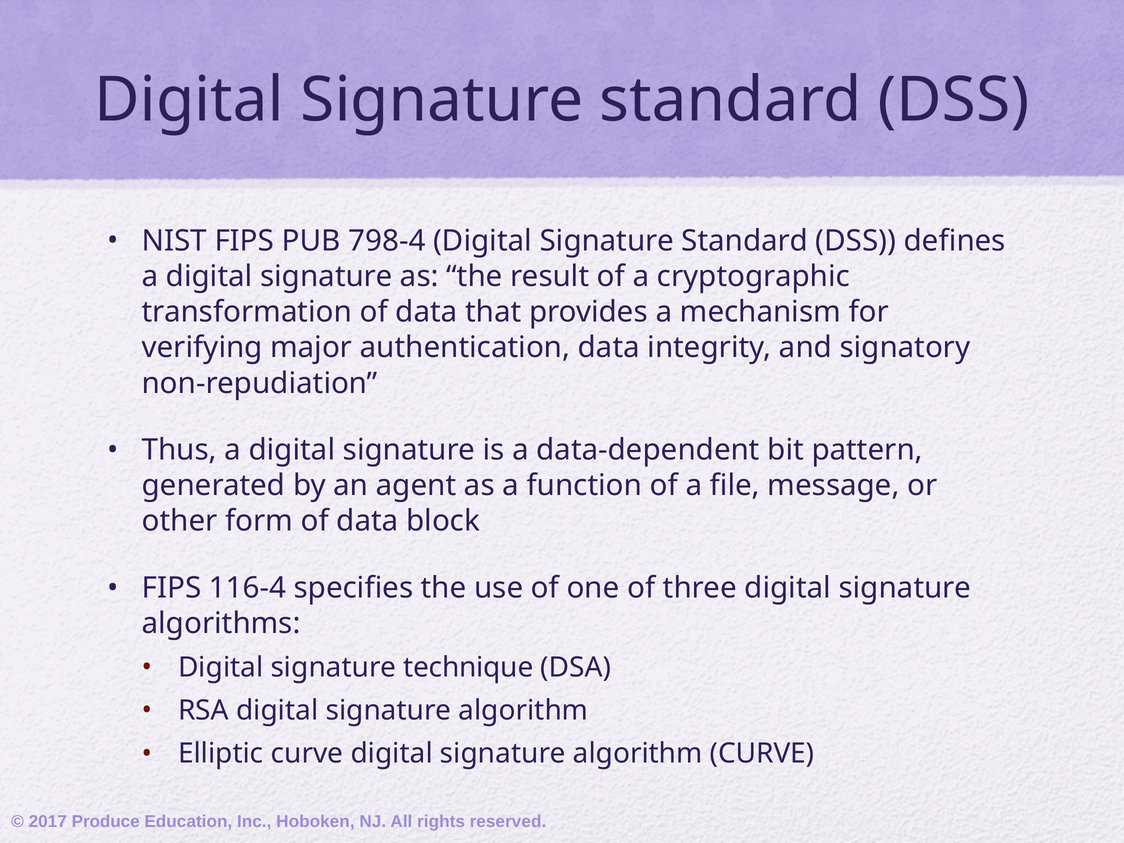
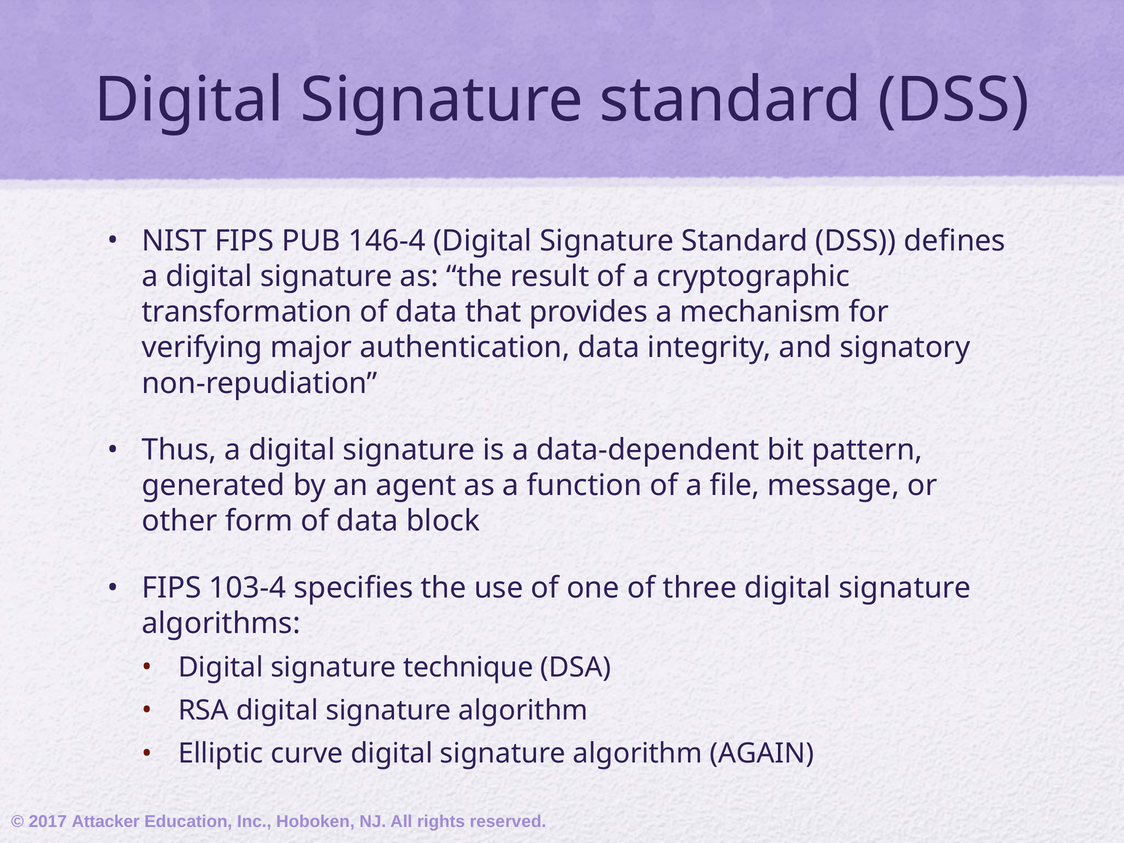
798-4: 798-4 -> 146-4 (387, 241)
116-4: 116-4 -> 103-4 (247, 588)
algorithm CURVE: CURVE -> AGAIN (762, 754)
Produce: Produce -> Attacker (106, 822)
